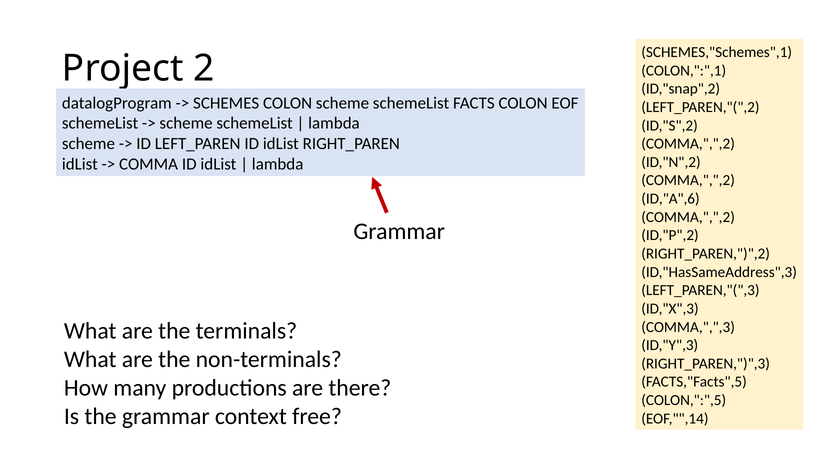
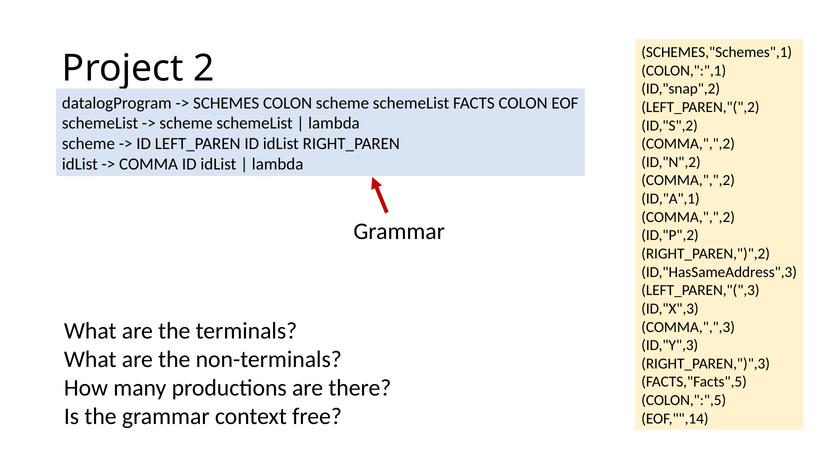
ID,"A",6: ID,"A",6 -> ID,"A",1 (670, 198)
